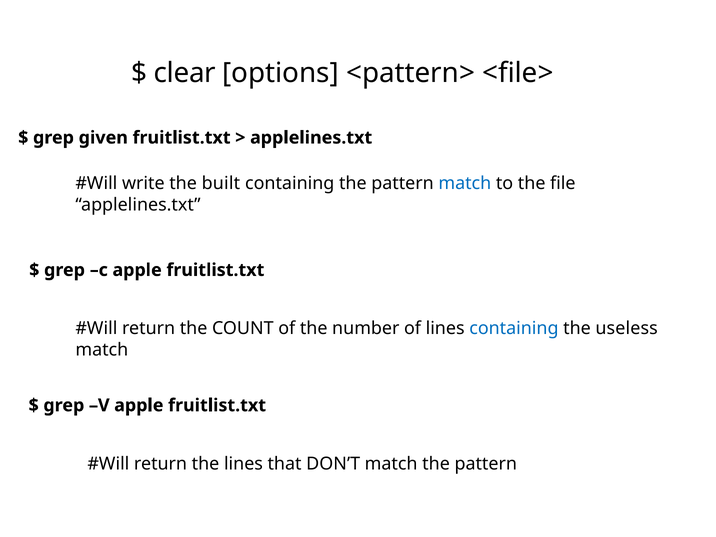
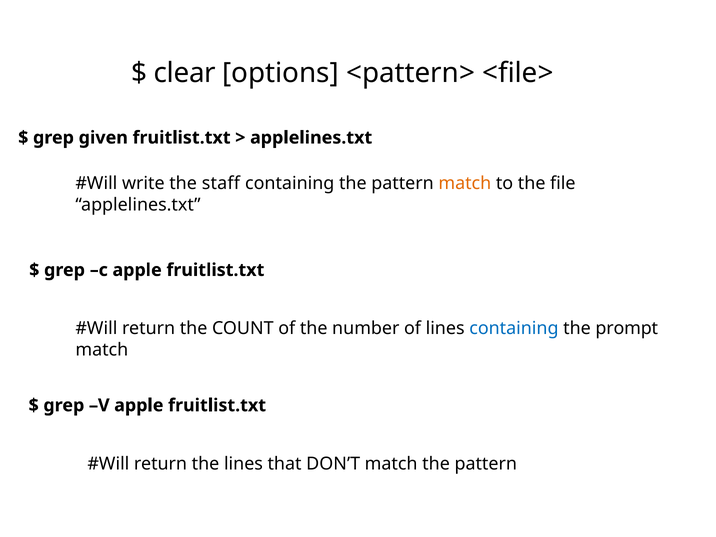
built: built -> staff (221, 183)
match colour: blue -> orange (465, 183)
useless: useless -> prompt (627, 328)
